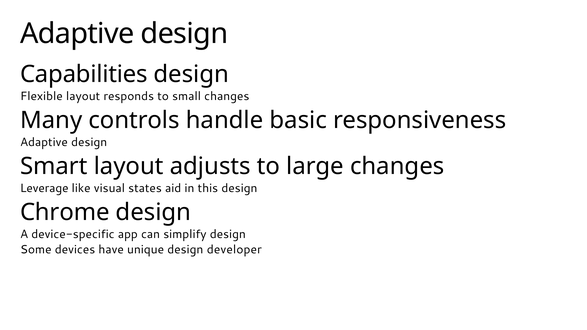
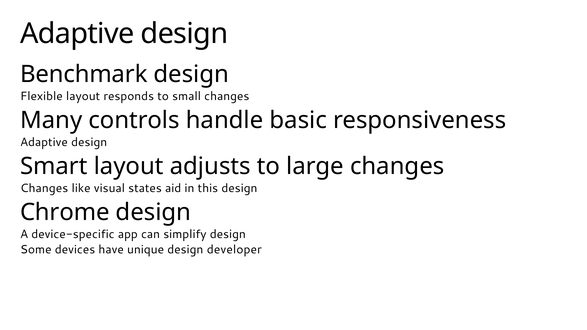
Capabilities: Capabilities -> Benchmark (84, 74)
Leverage: Leverage -> Changes (44, 188)
